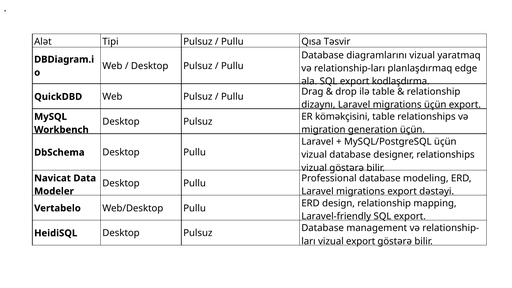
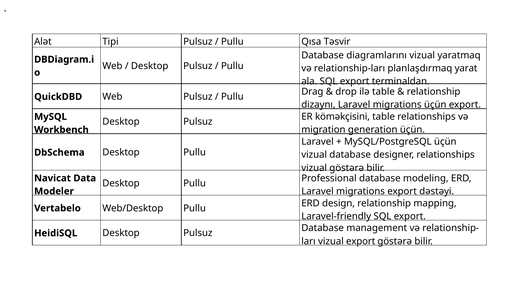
edge: edge -> yarat (466, 68)
kodlaşdırma: kodlaşdırma -> terminaldan (401, 81)
